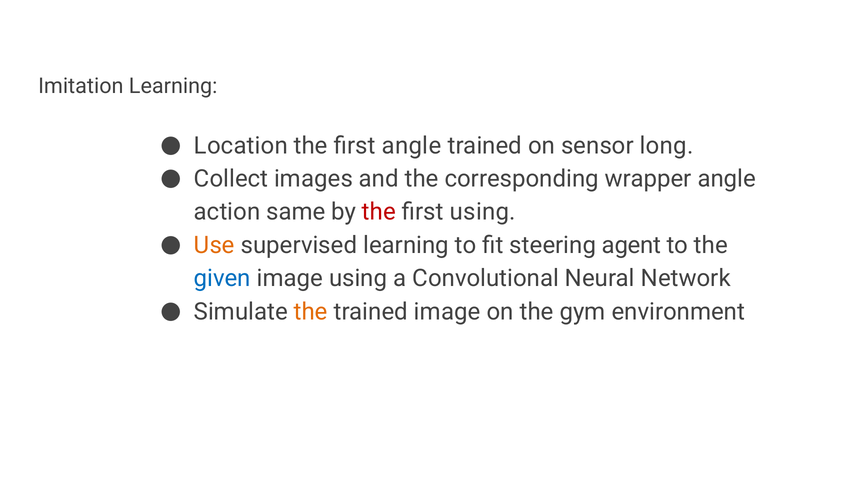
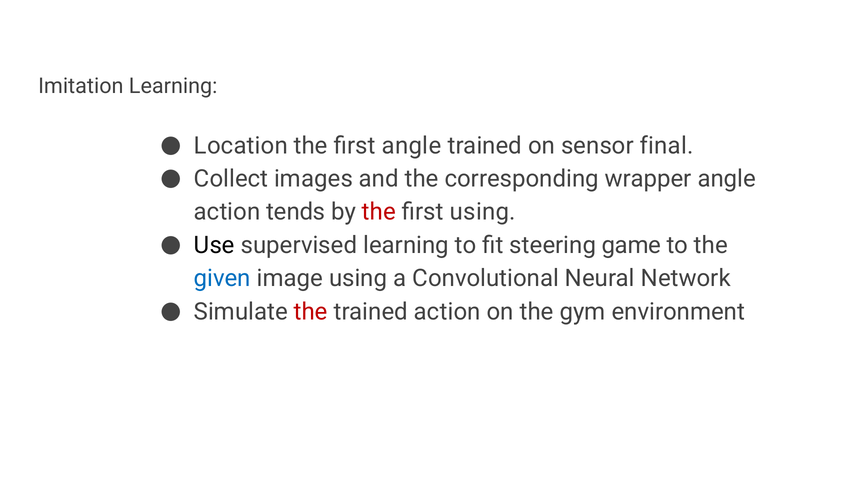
long: long -> final (667, 145)
same: same -> tends (296, 212)
Use colour: orange -> black (214, 245)
agent: agent -> game (631, 245)
the colour: orange -> red (311, 311)
trained image: image -> action (447, 311)
